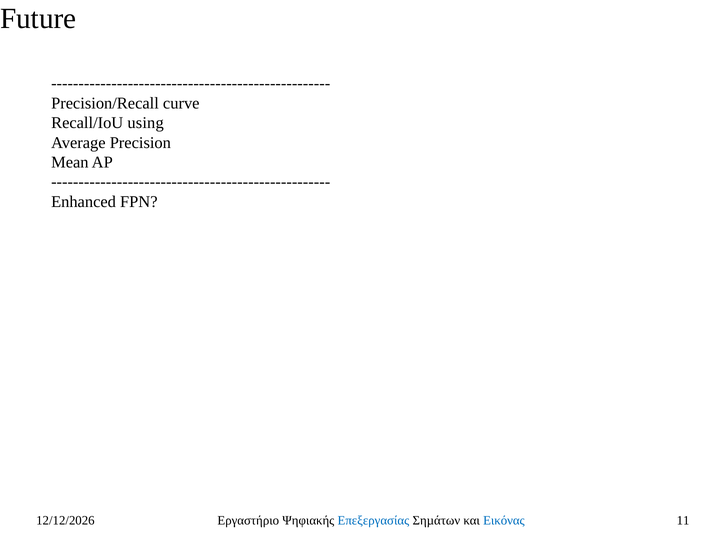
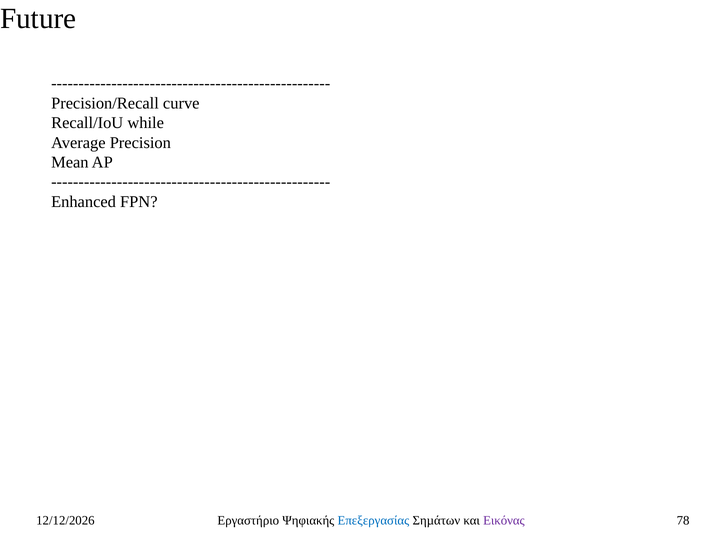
using: using -> while (146, 123)
Εικόνας colour: blue -> purple (504, 521)
11: 11 -> 78 (683, 521)
